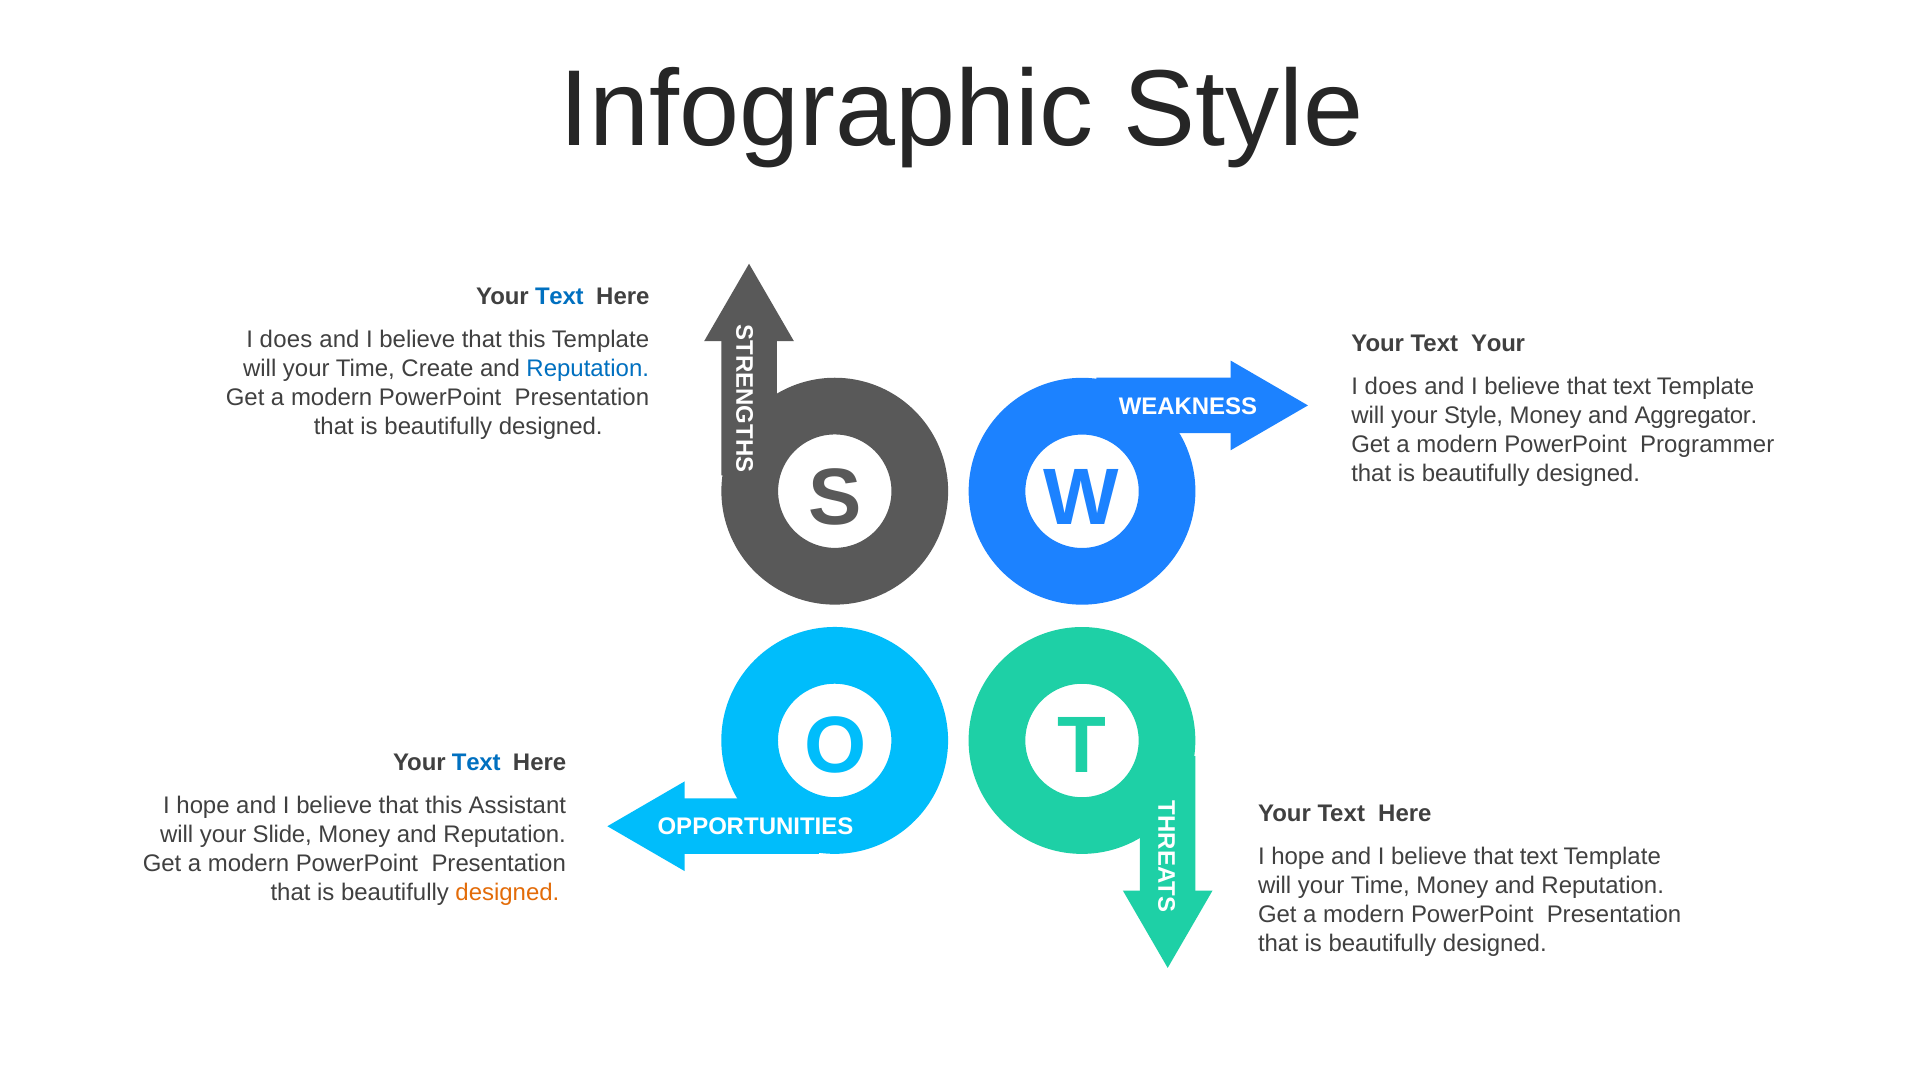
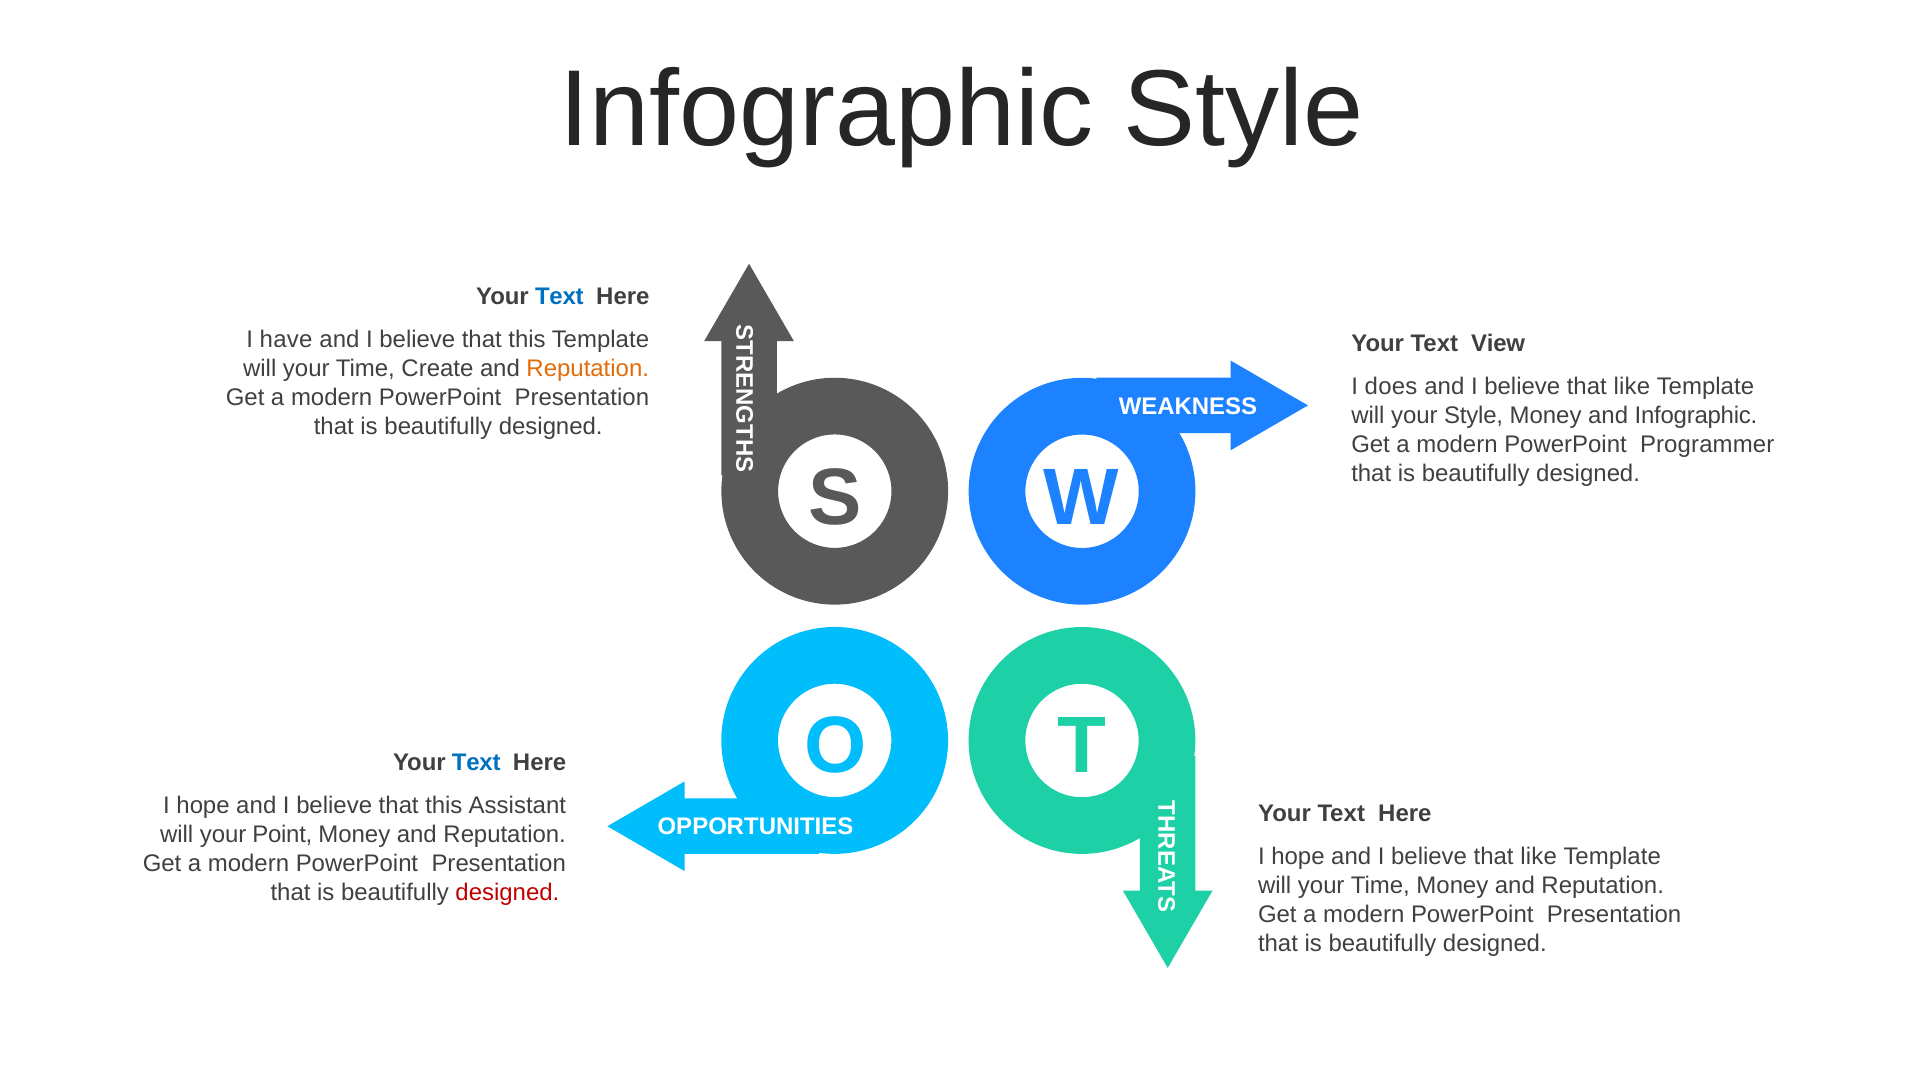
does: does -> have (286, 340)
Text Your: Your -> View (1498, 343)
Reputation colour: blue -> orange (588, 368)
text: text -> like (1632, 387)
and Aggregator: Aggregator -> Infographic (1696, 416)
Slide: Slide -> Point (282, 834)
text: text -> like (1539, 857)
designed colour: orange -> red (507, 892)
